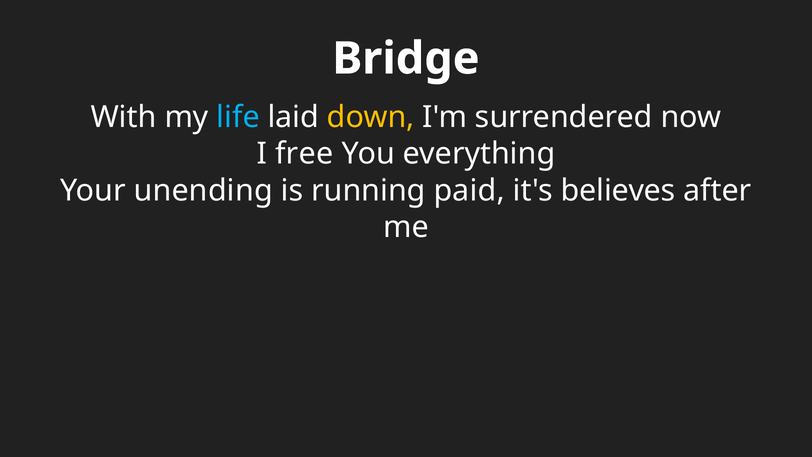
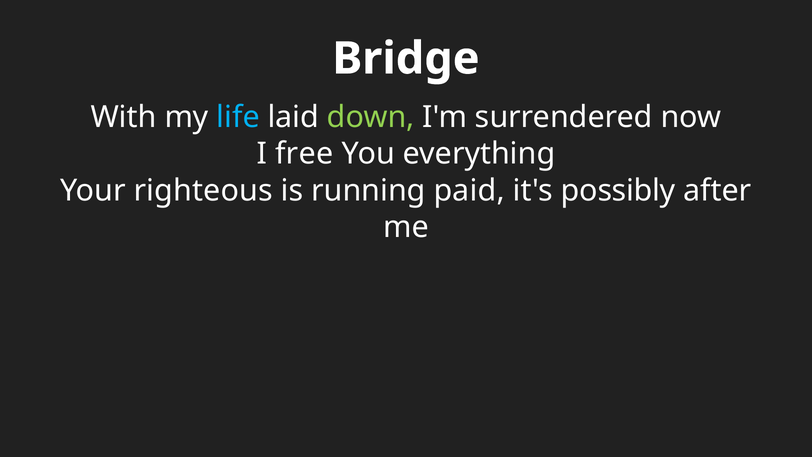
down colour: yellow -> light green (371, 117)
unending: unending -> righteous (203, 190)
believes: believes -> possibly (618, 190)
